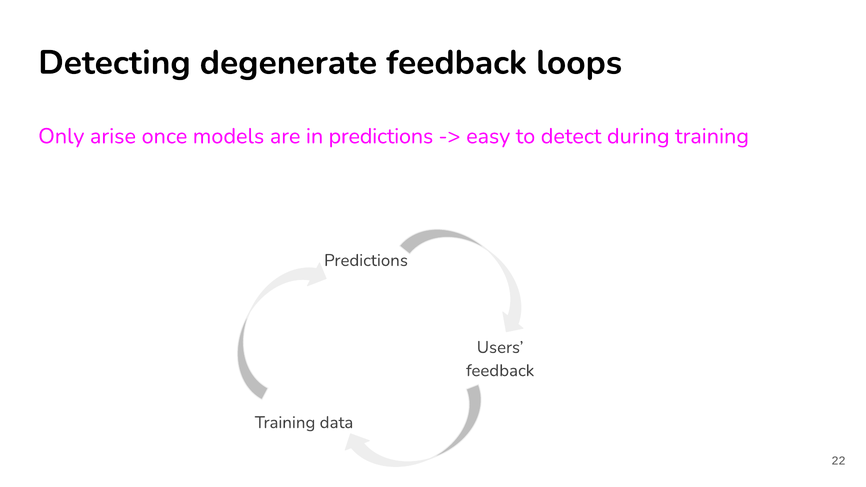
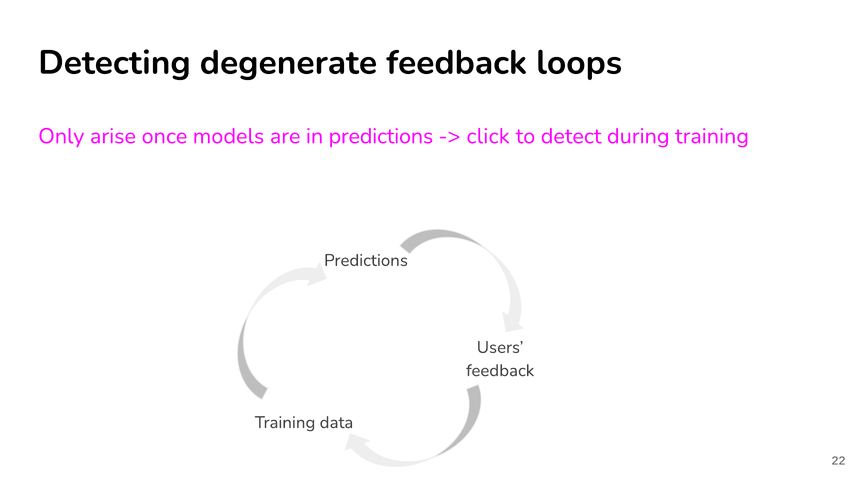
easy: easy -> click (488, 136)
